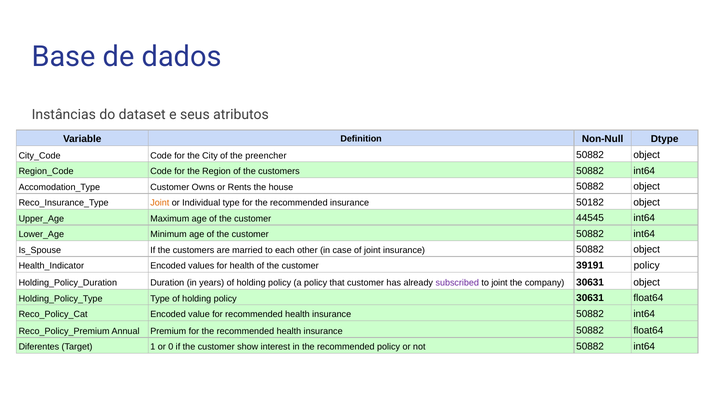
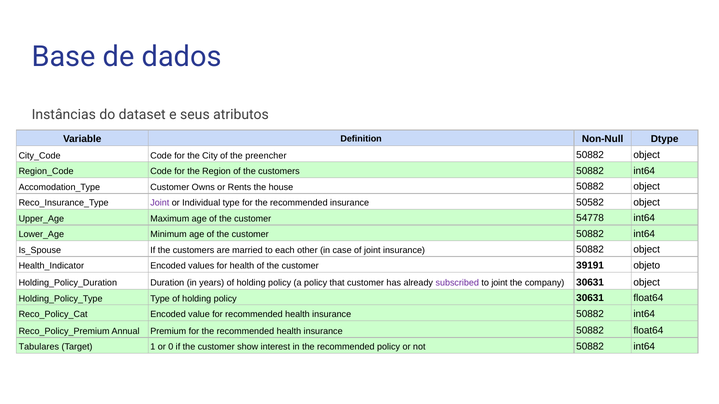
Joint colour: orange -> purple (160, 203)
50182: 50182 -> 50582 (590, 203)
44545: 44545 -> 54778 (590, 218)
39191 policy: policy -> objeto (647, 266)
Diferentes: Diferentes -> Tabulares (39, 347)
